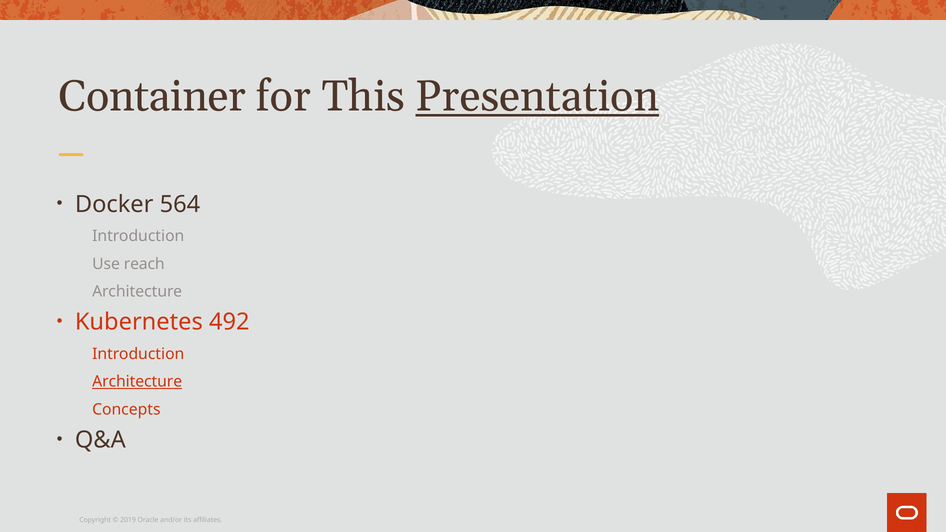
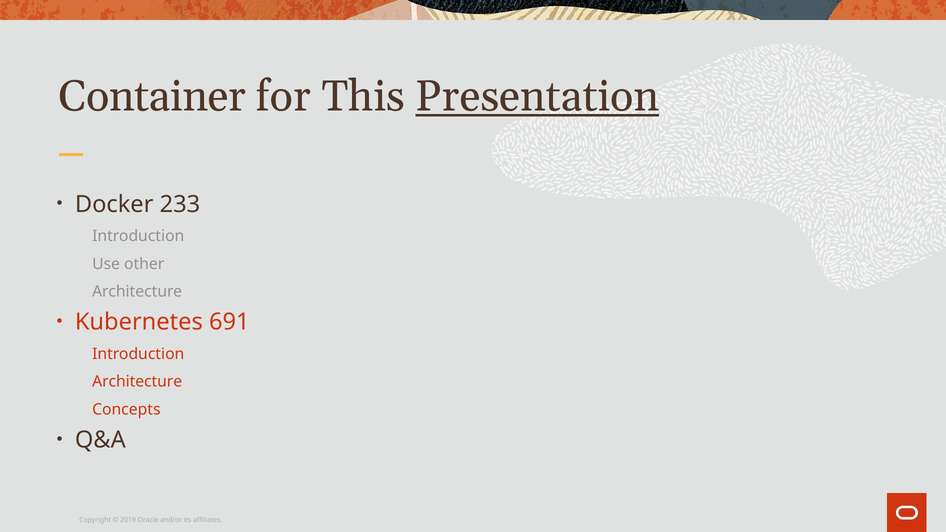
564: 564 -> 233 (180, 204)
reach: reach -> other (144, 264)
492: 492 -> 691 (229, 322)
Architecture underline: present -> none (137, 382)
